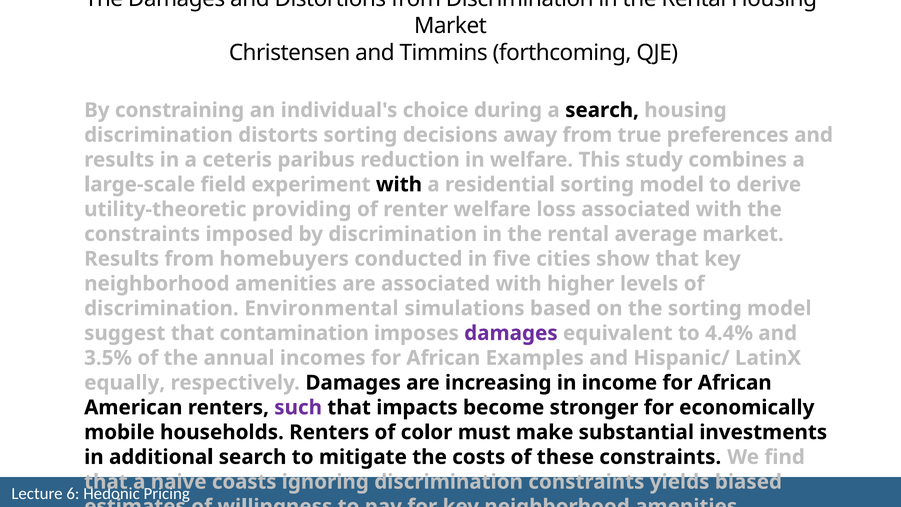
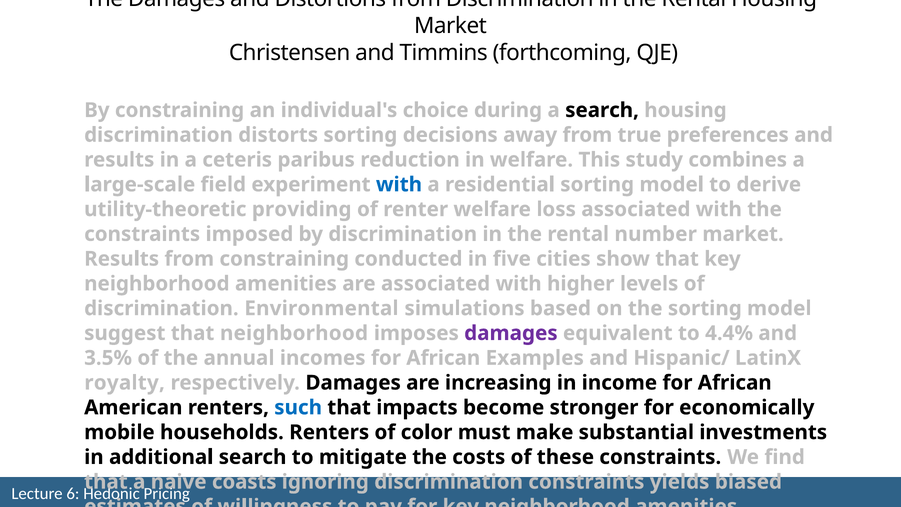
with colour: black -> blue (399, 184)
average: average -> number (656, 234)
from homebuyers: homebuyers -> constraining (284, 259)
that contamination: contamination -> neighborhood (294, 333)
equally: equally -> royalty (125, 383)
such colour: purple -> blue (298, 407)
